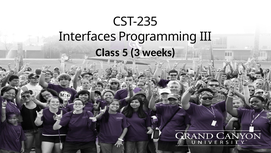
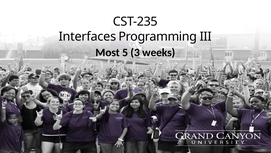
Class: Class -> Most (108, 52)
